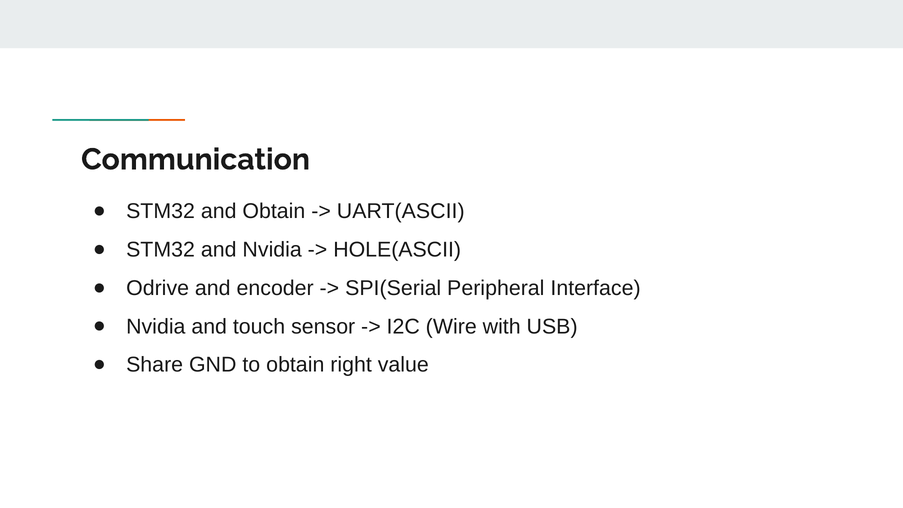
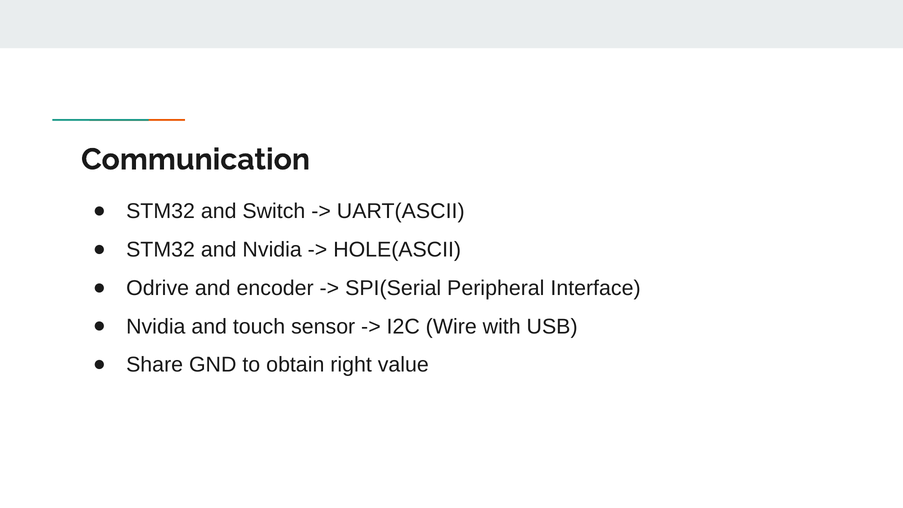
and Obtain: Obtain -> Switch (274, 211)
